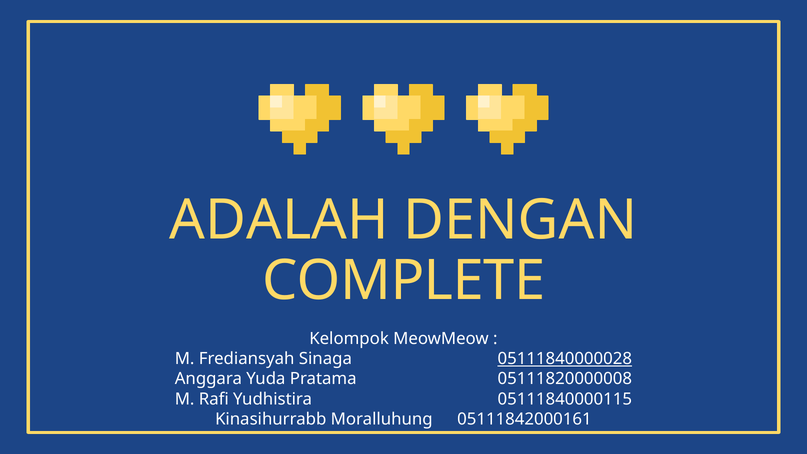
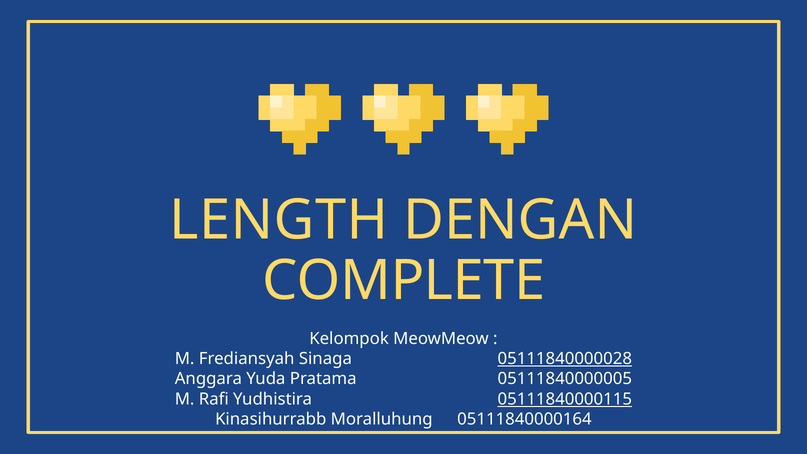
ADALAH: ADALAH -> LENGTH (279, 220)
05111820000008: 05111820000008 -> 05111840000005 (565, 379)
05111840000115 underline: none -> present (565, 399)
05111842000161: 05111842000161 -> 05111840000164 (524, 419)
